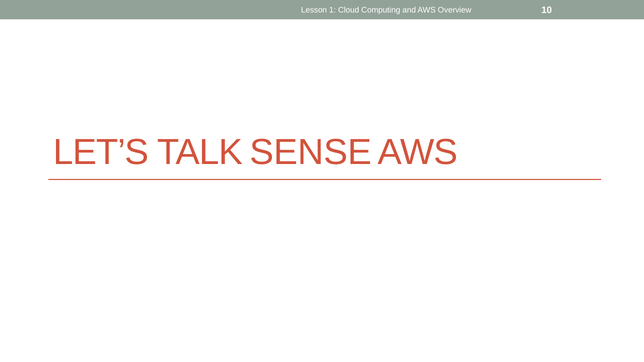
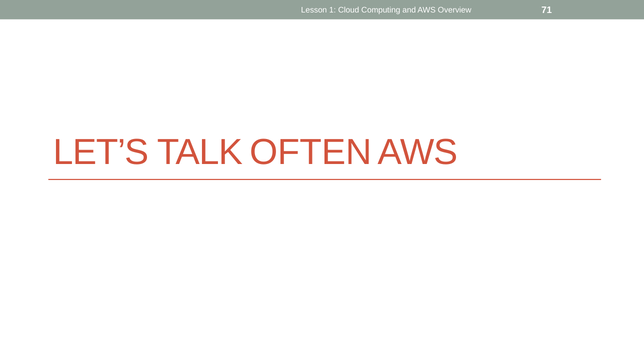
10: 10 -> 71 (547, 10)
SENSE: SENSE -> OFTEN (311, 153)
